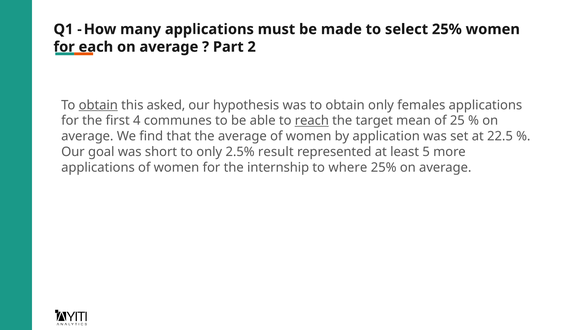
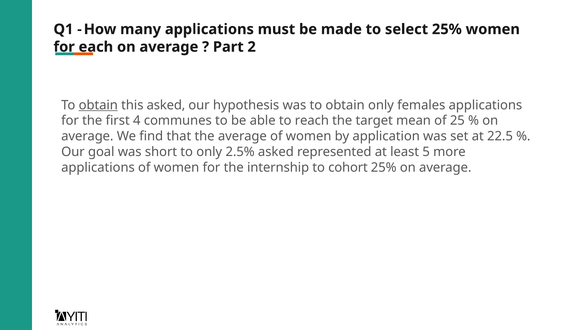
reach underline: present -> none (312, 121)
2.5% result: result -> asked (276, 152)
where: where -> cohort (348, 167)
